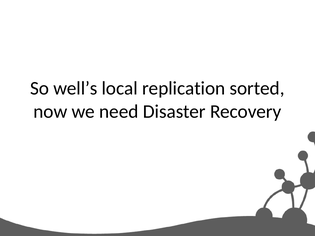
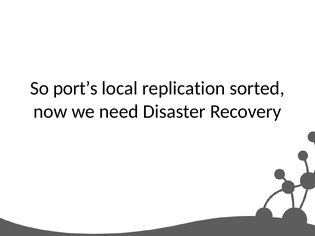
well’s: well’s -> port’s (75, 88)
